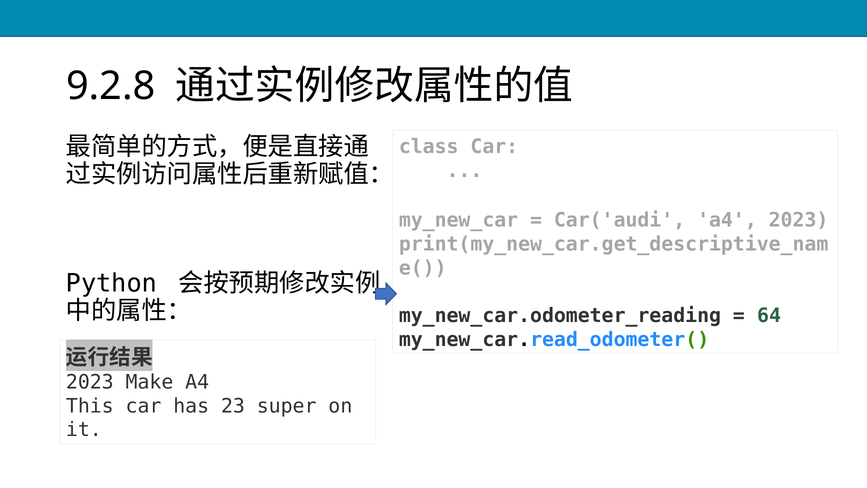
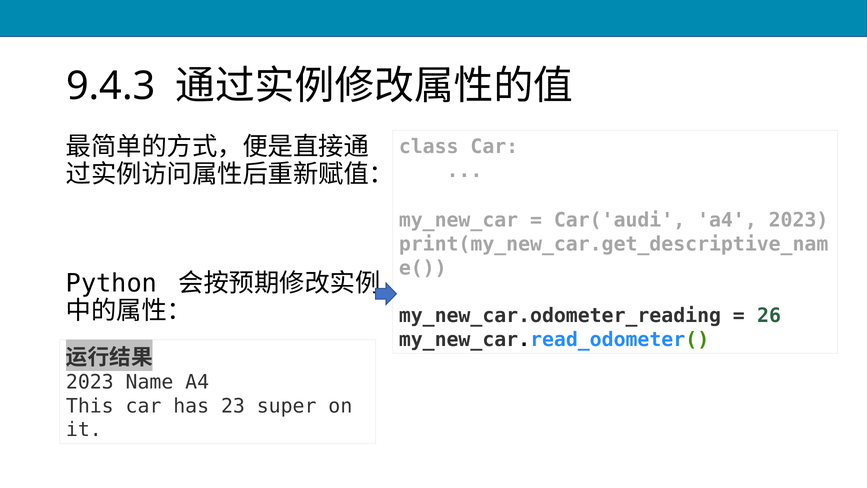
9.2.8: 9.2.8 -> 9.4.3 (111, 86)
64: 64 -> 26 (769, 316)
Make: Make -> Name (149, 382)
